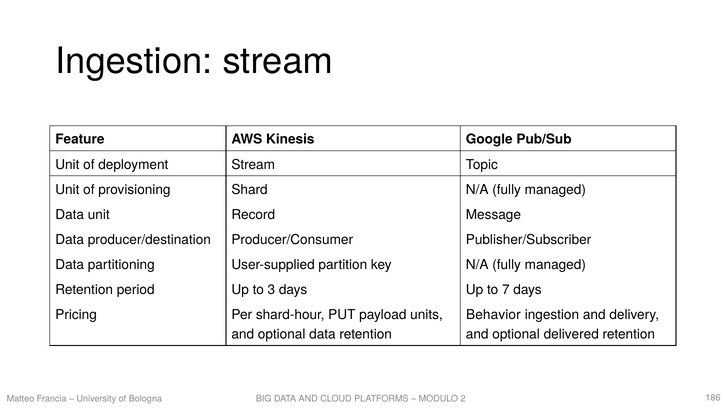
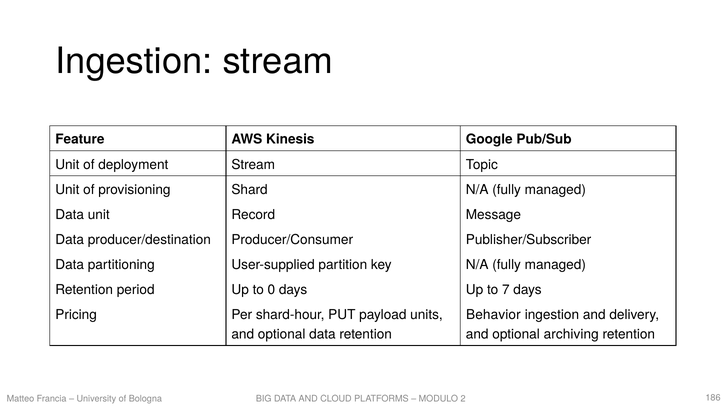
3: 3 -> 0 (271, 289)
delivered: delivered -> archiving (571, 334)
